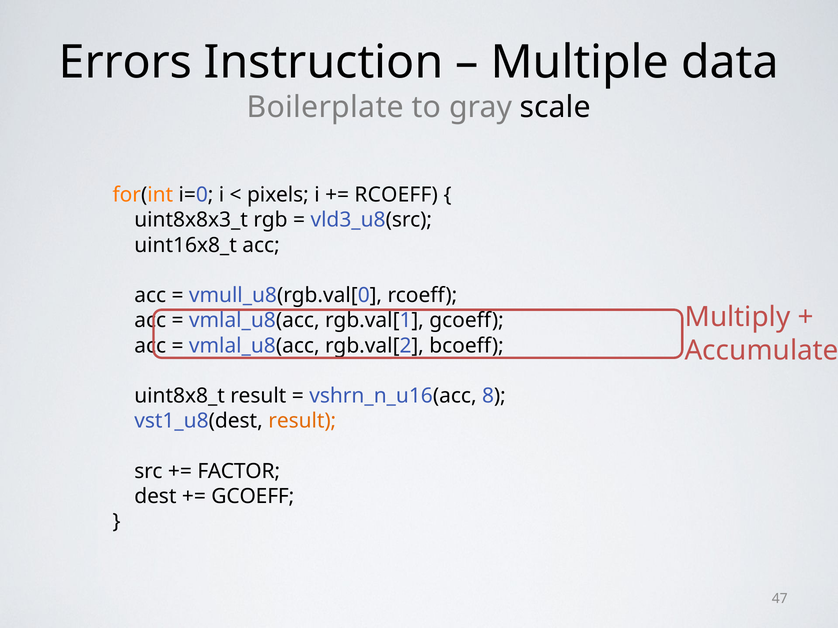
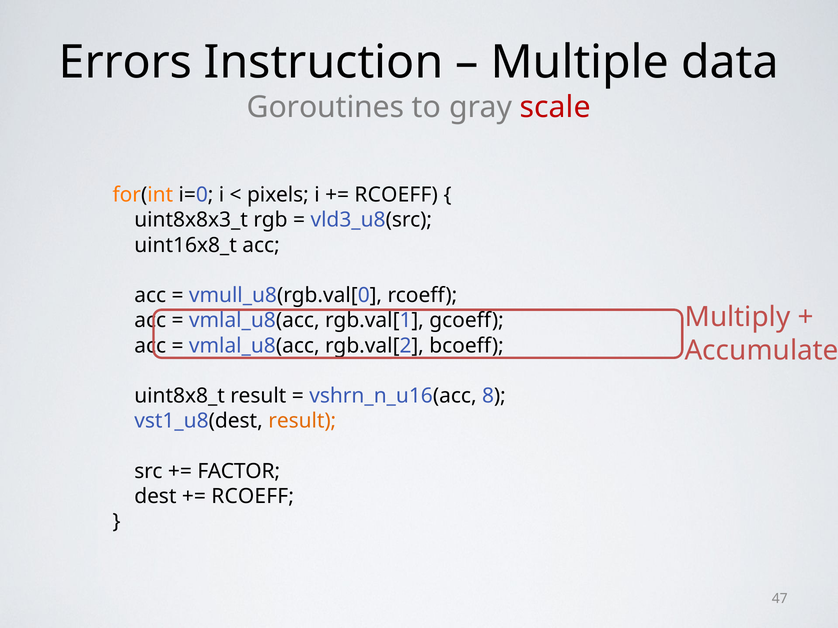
Boilerplate: Boilerplate -> Goroutines (326, 108)
scale colour: black -> red (555, 108)
GCOEFF: GCOEFF -> RCOEFF (253, 497)
